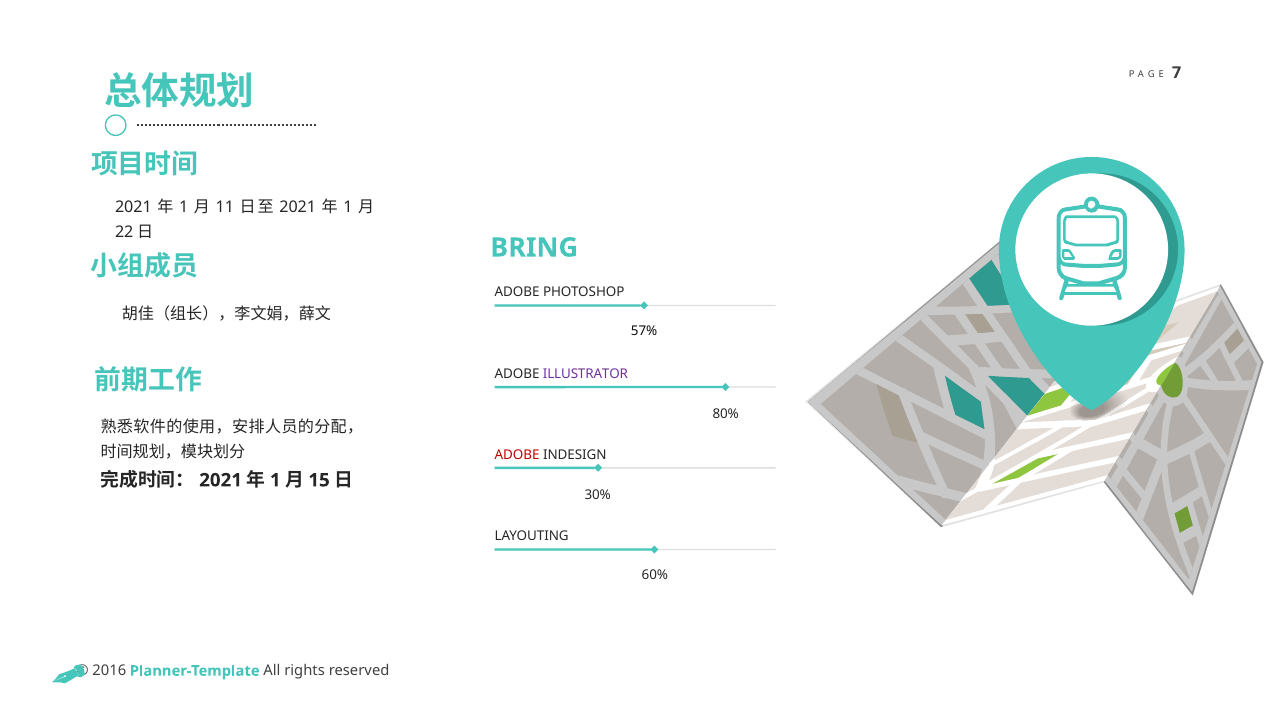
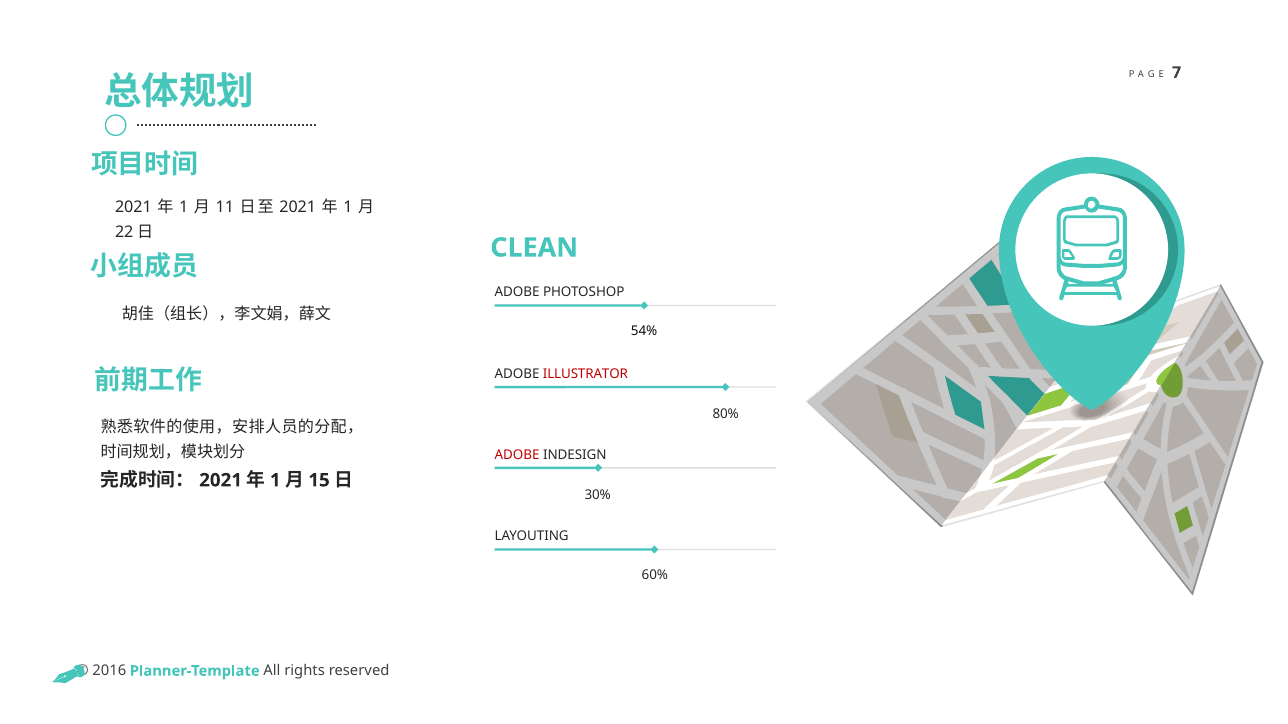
BRING: BRING -> CLEAN (534, 248)
57%: 57% -> 54% (644, 331)
ILLUSTRATOR colour: purple -> red (585, 374)
